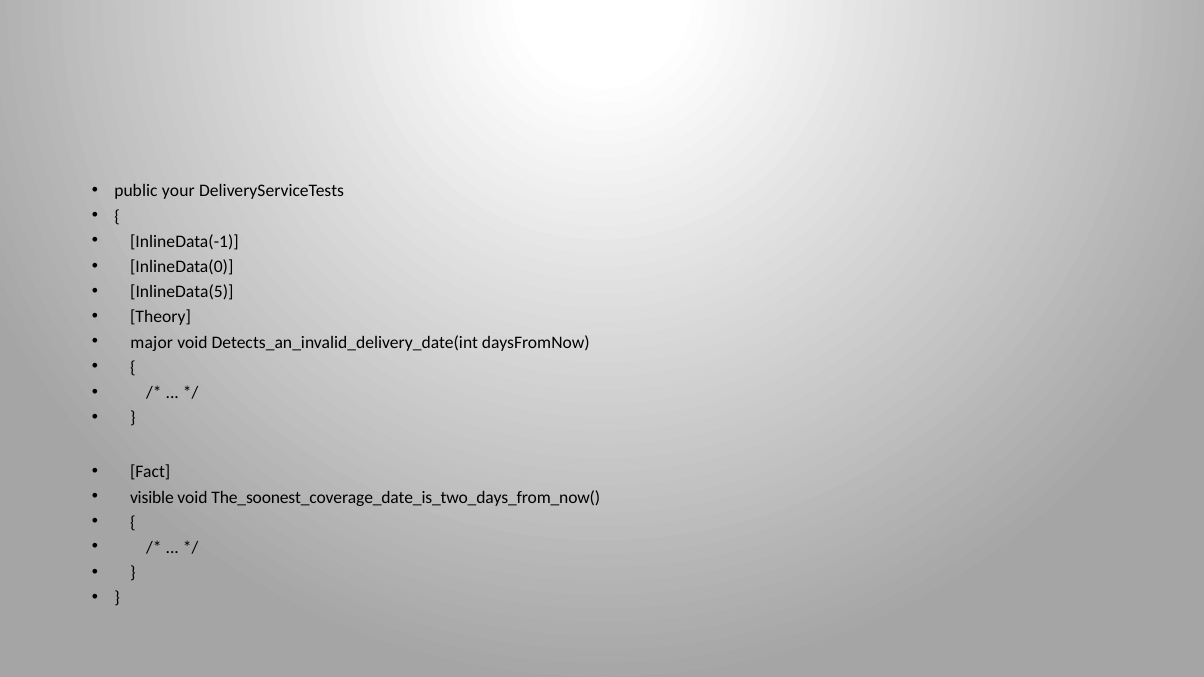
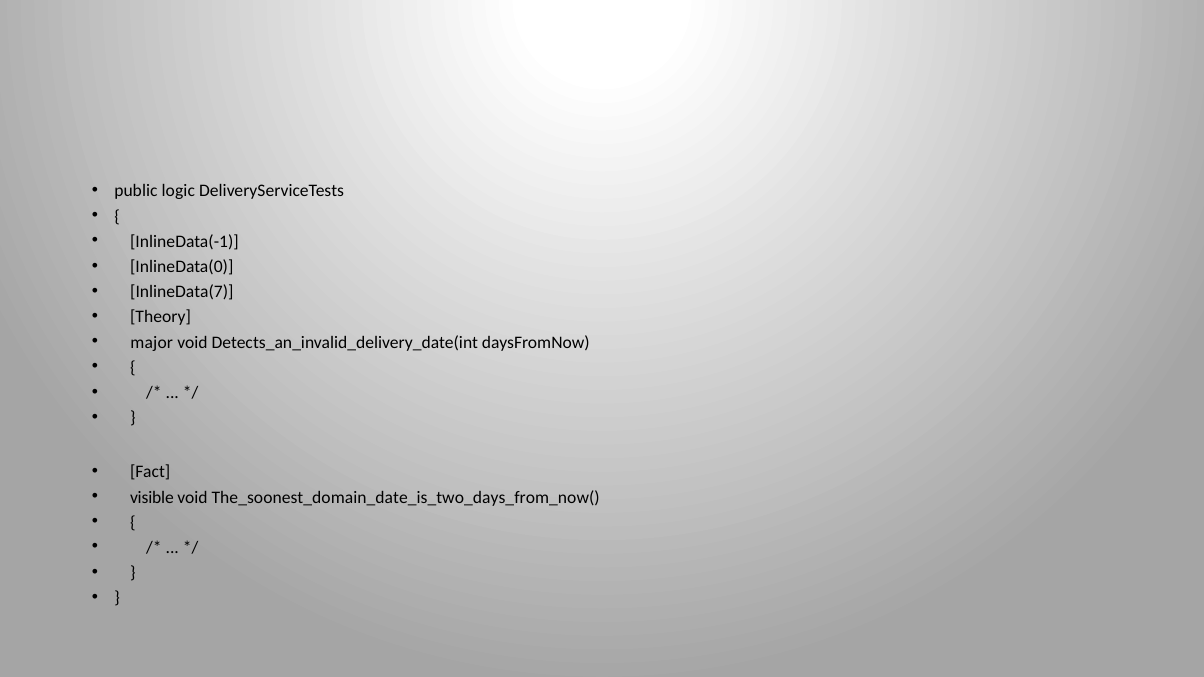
your: your -> logic (178, 191)
InlineData(5: InlineData(5 -> InlineData(7 (182, 292)
The_soonest_coverage_date_is_two_days_from_now(: The_soonest_coverage_date_is_two_days_from_now( -> The_soonest_domain_date_is_two_days_from_now( (406, 497)
